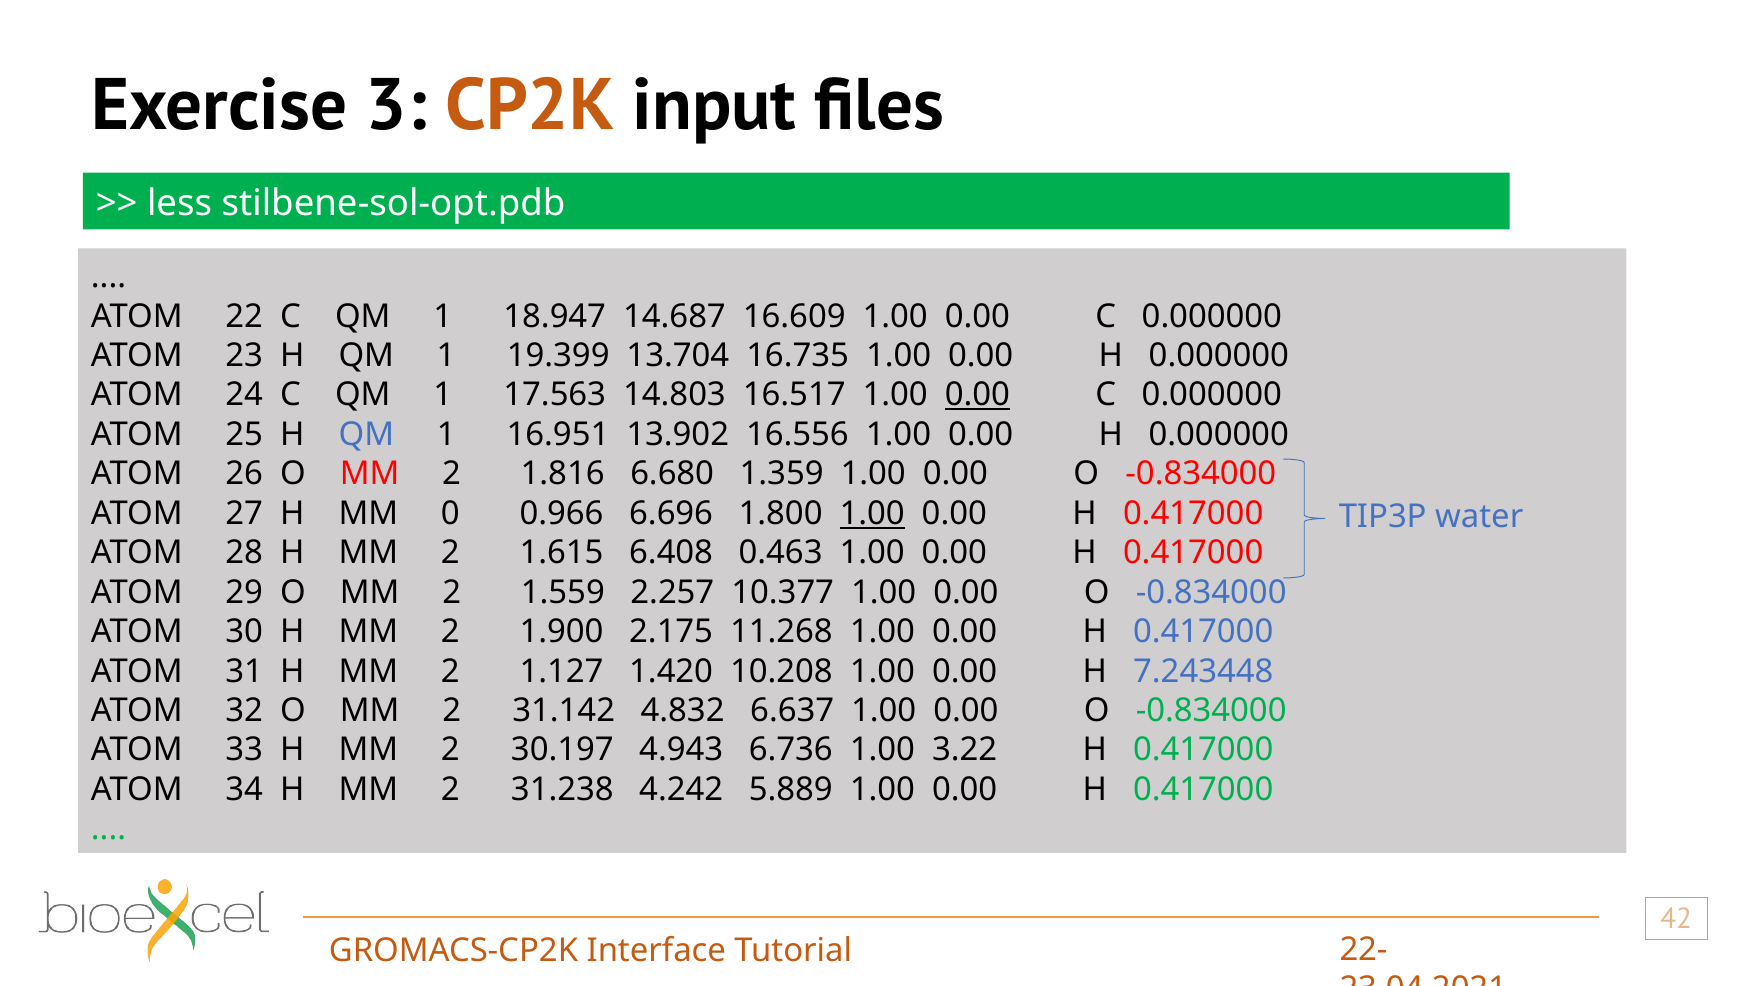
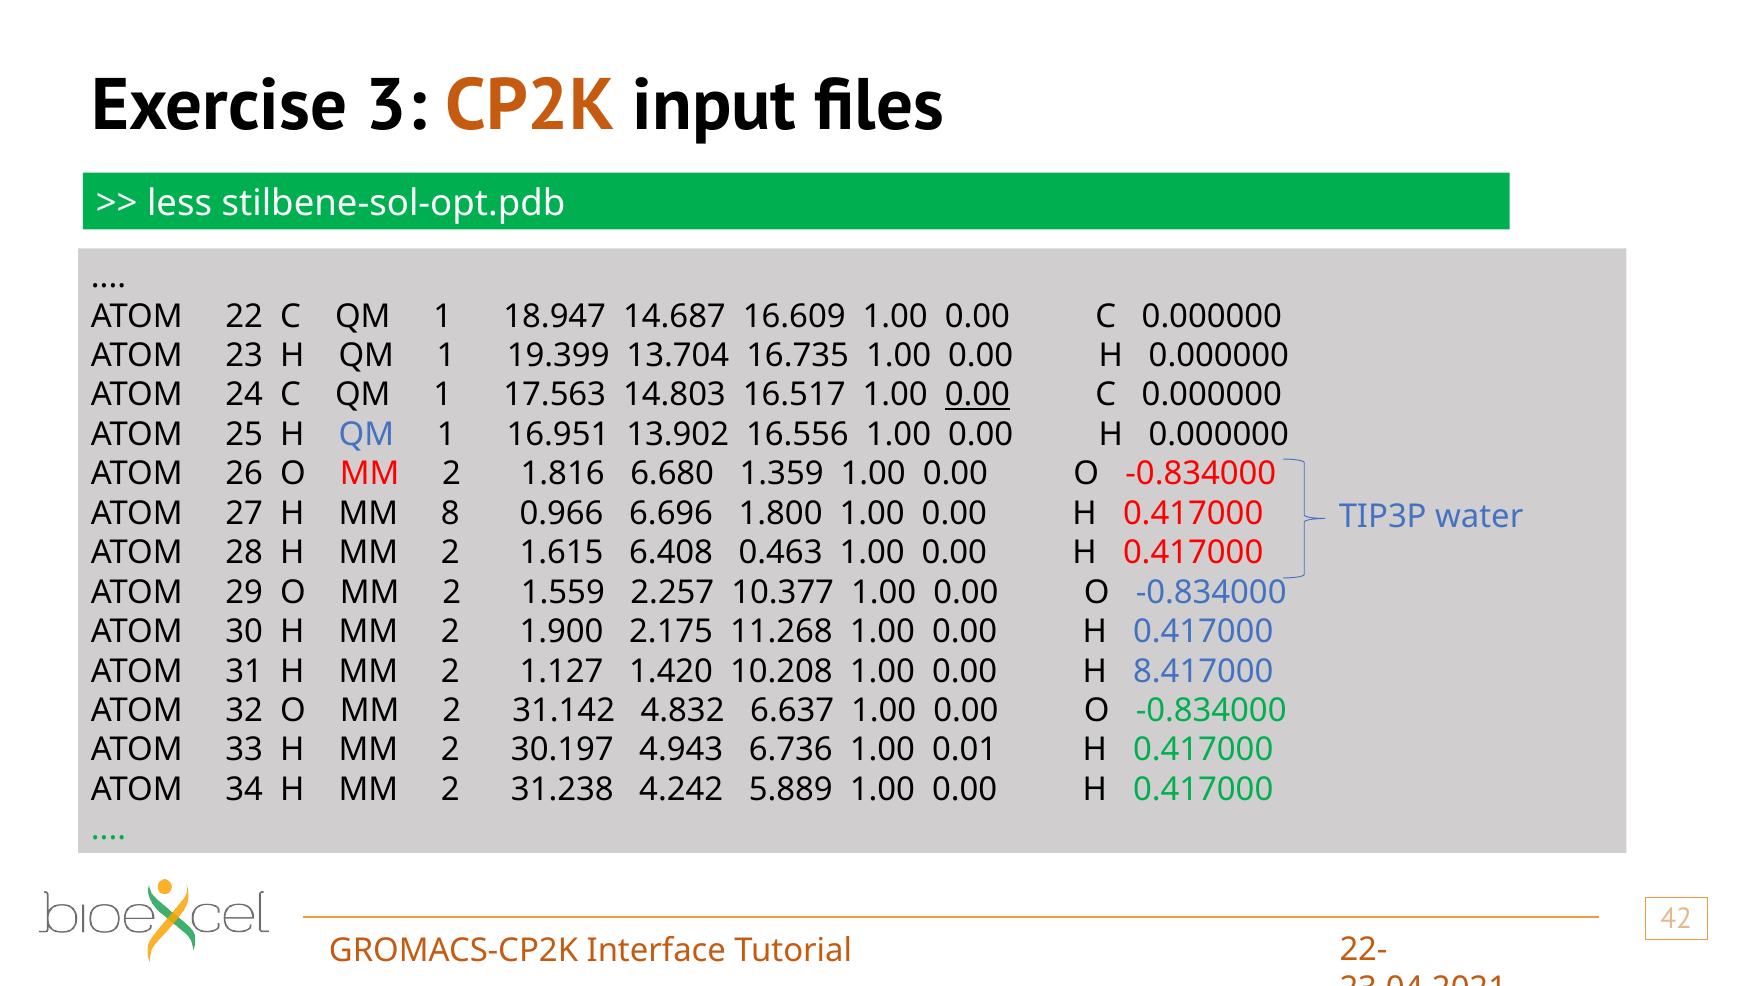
0: 0 -> 8 (450, 513)
1.00 underline: present -> none (872, 513)
7.243448: 7.243448 -> 8.417000 (1203, 671)
3.22: 3.22 -> 0.01 (965, 750)
